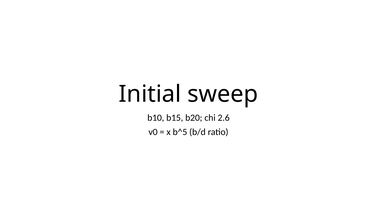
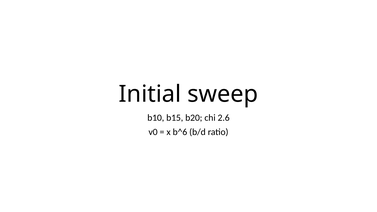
b^5: b^5 -> b^6 (180, 132)
